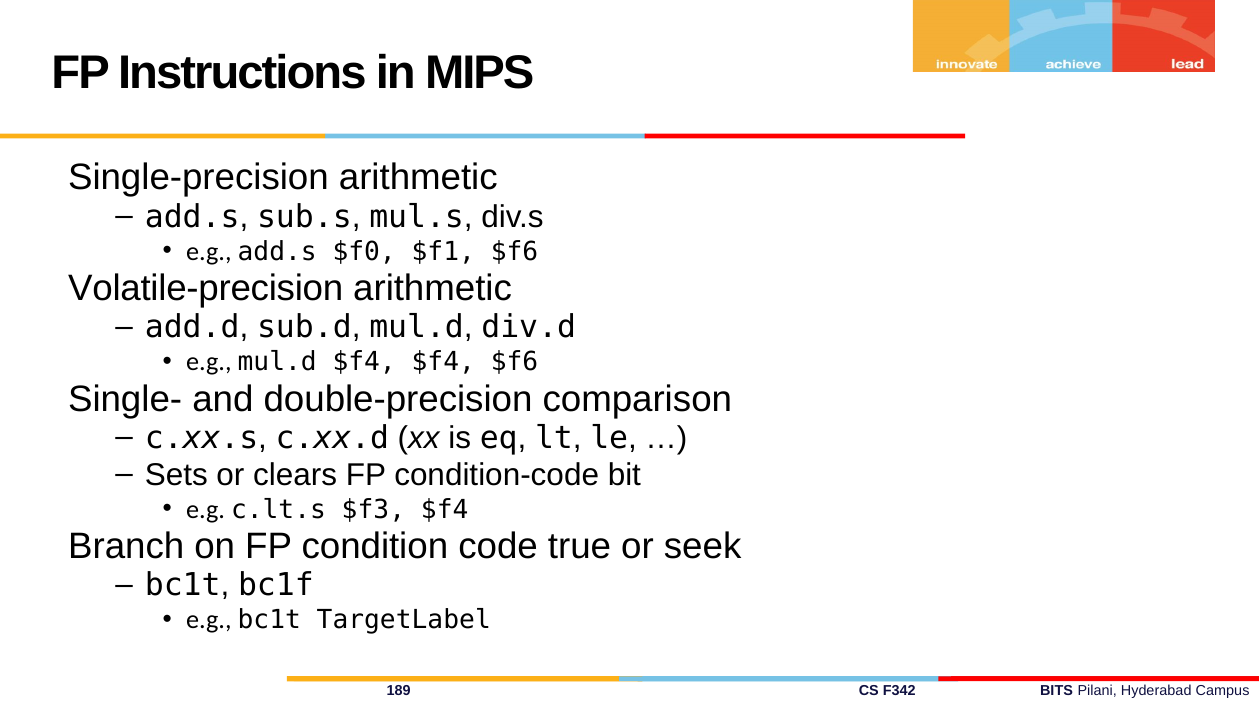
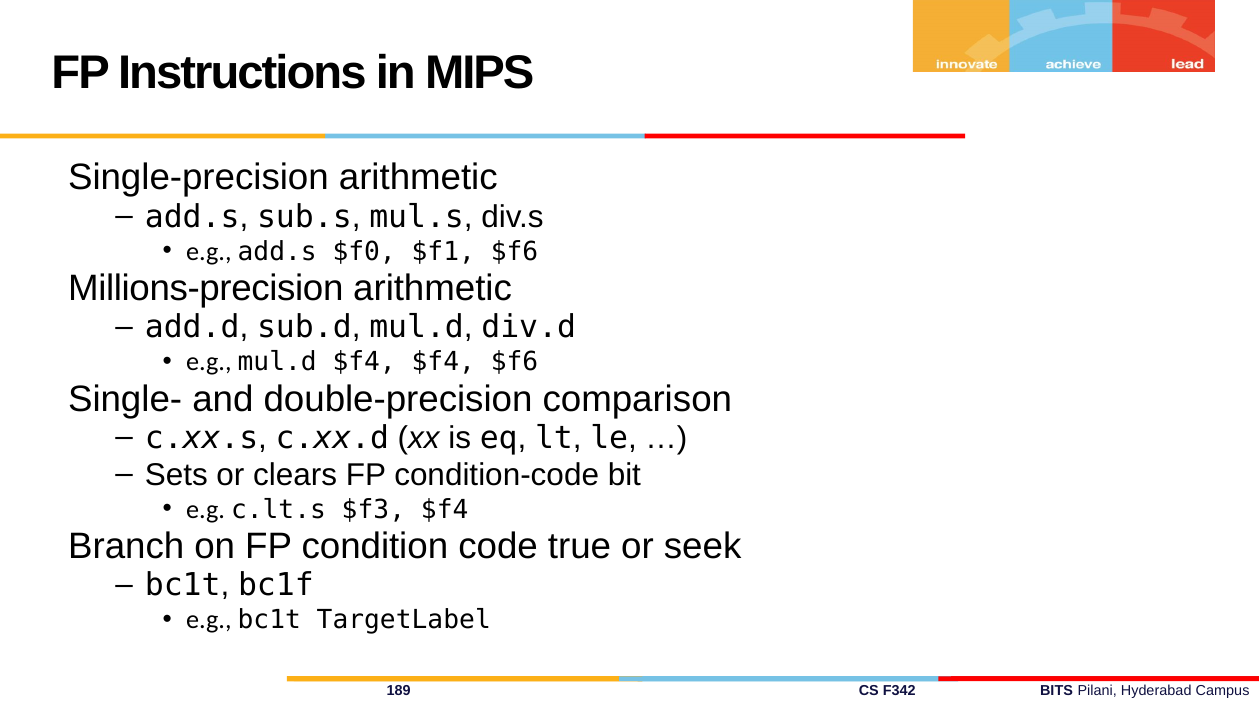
Volatile-precision: Volatile-precision -> Millions-precision (206, 288)
